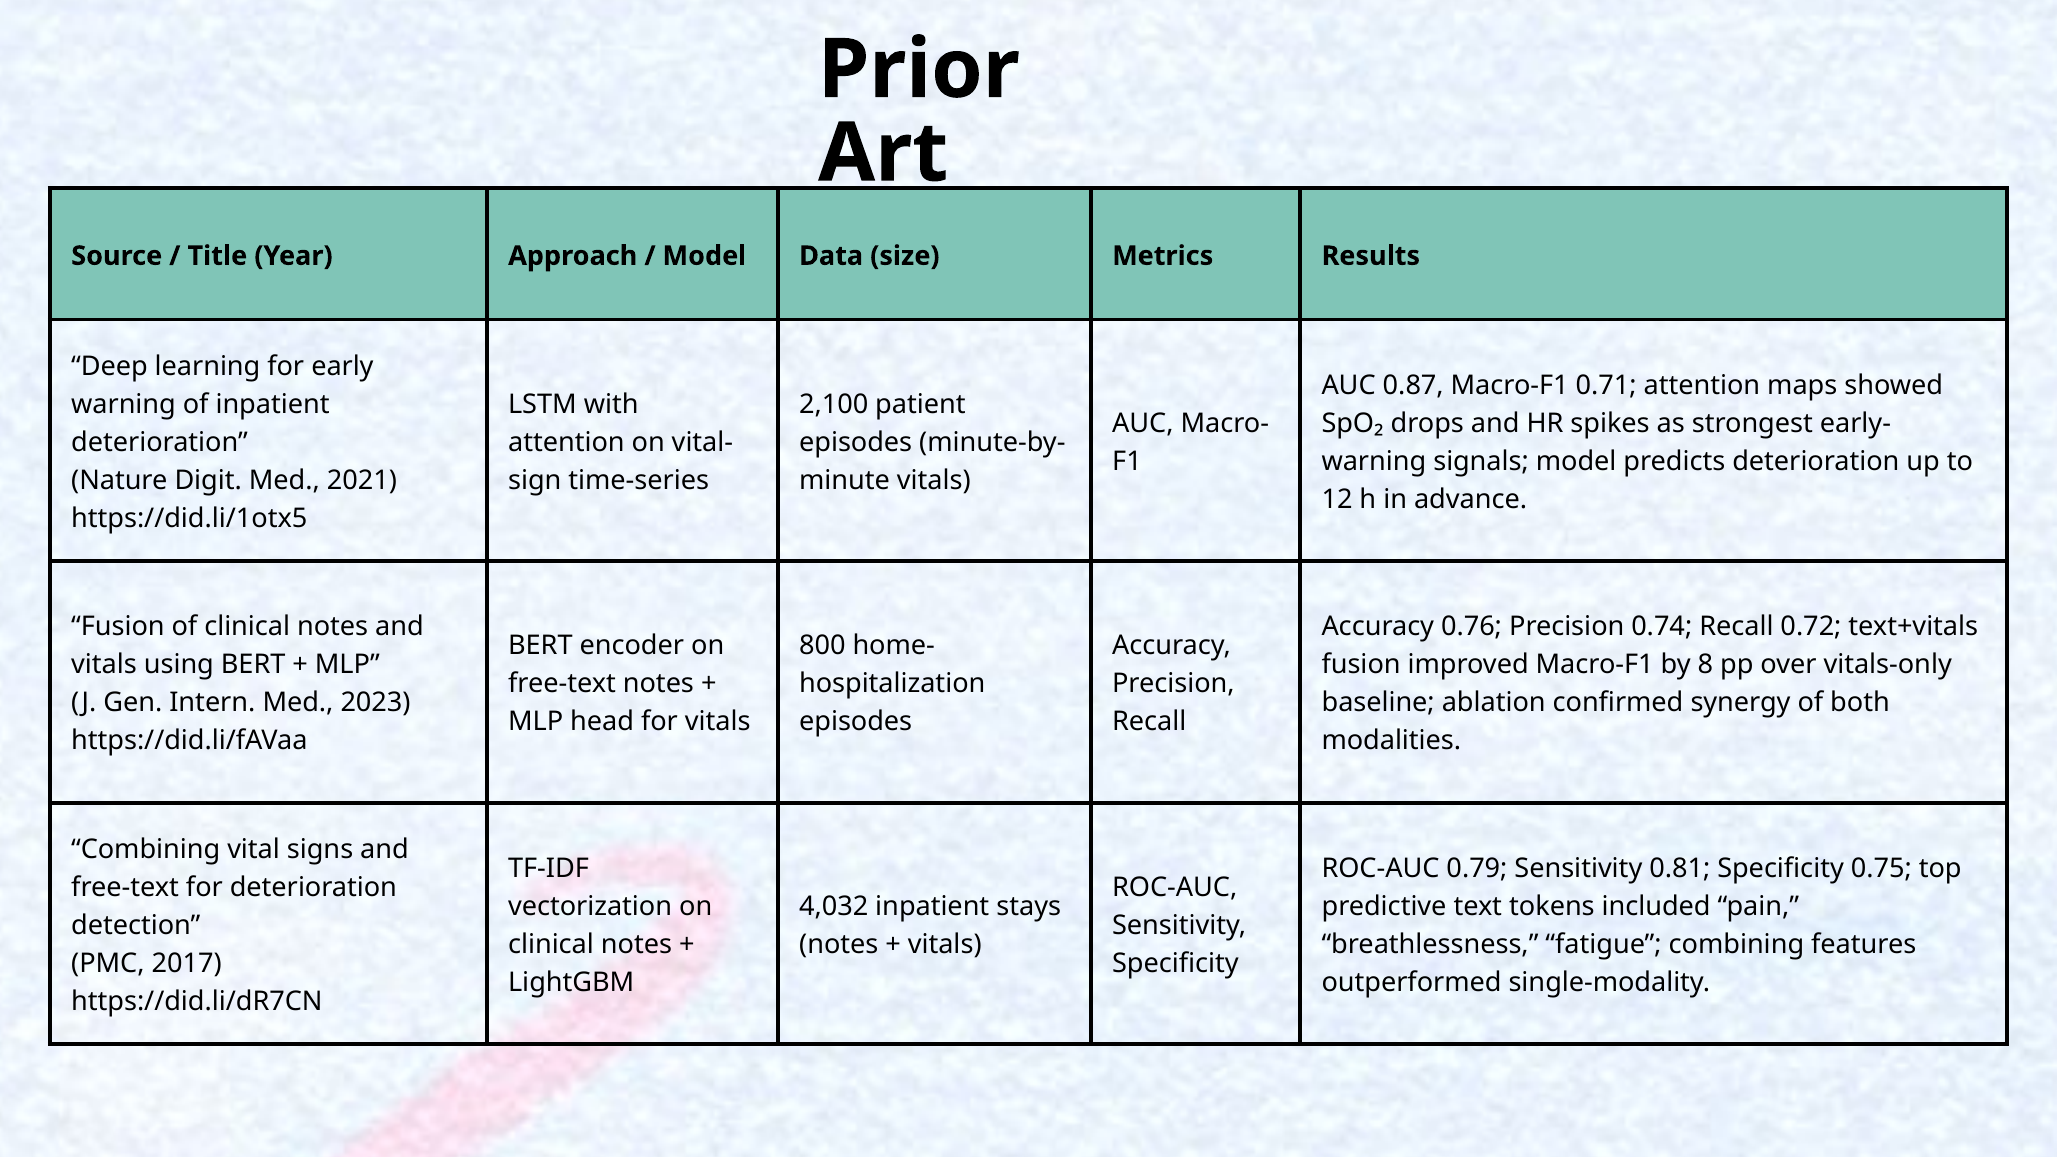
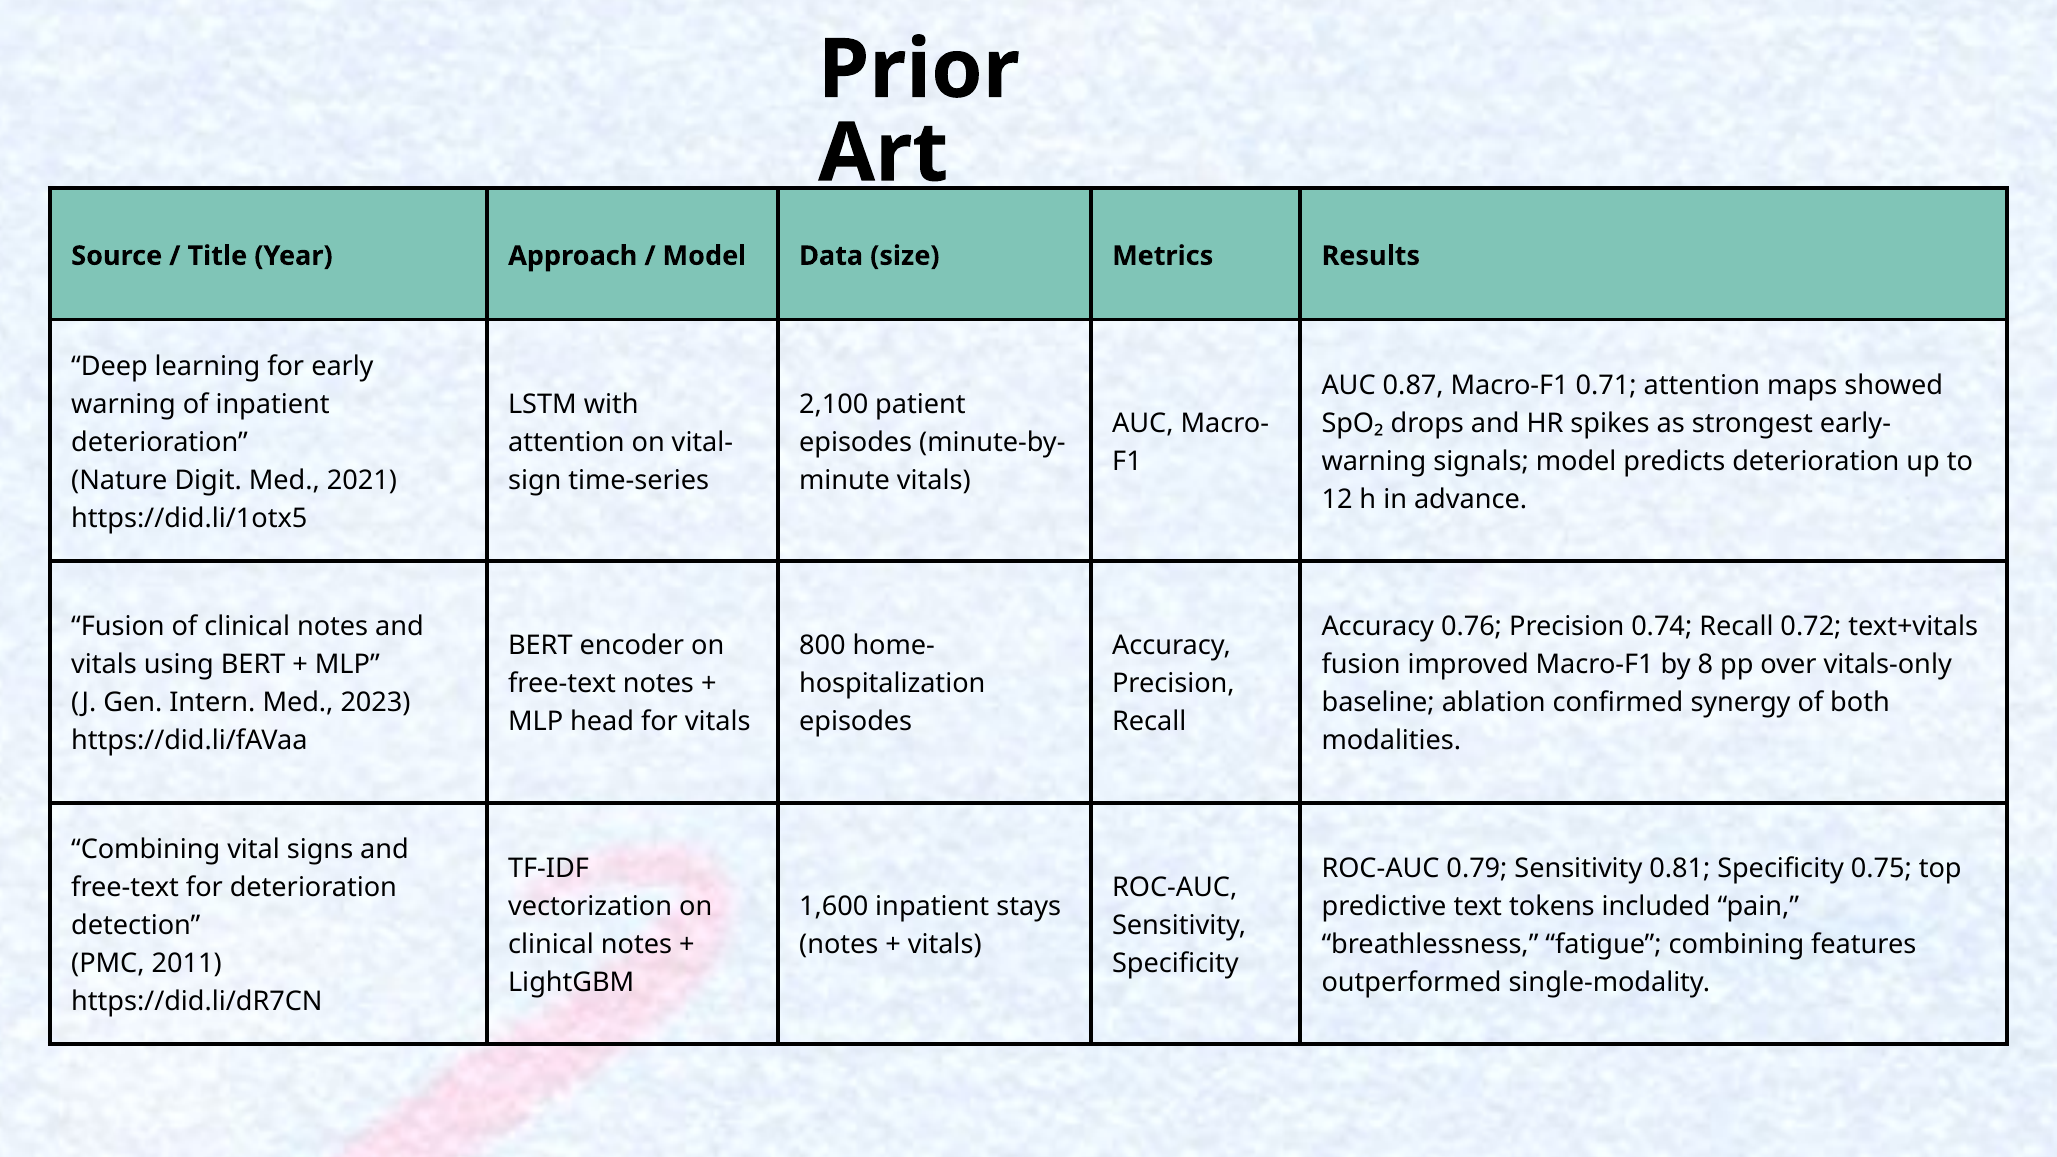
4,032: 4,032 -> 1,600 (834, 907)
2017: 2017 -> 2011 (187, 964)
